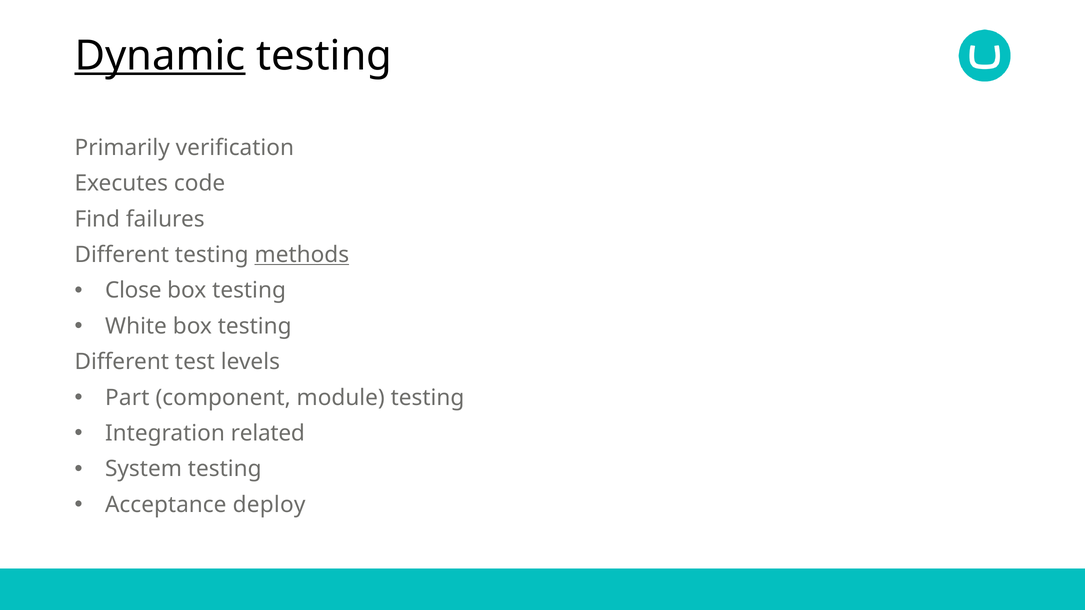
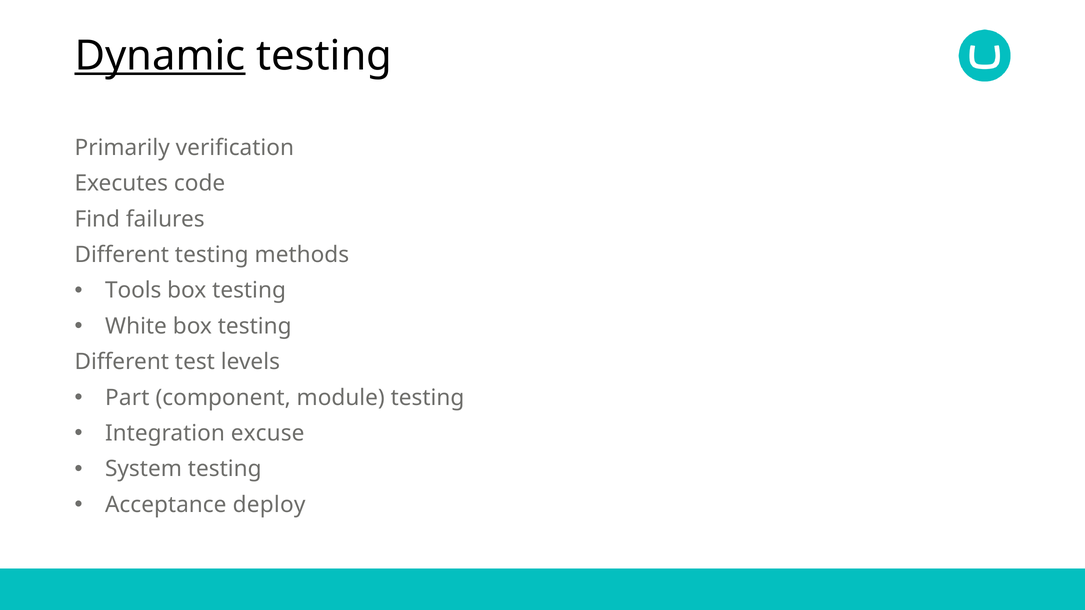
methods underline: present -> none (302, 255)
Close: Close -> Tools (133, 291)
related: related -> excuse (268, 434)
